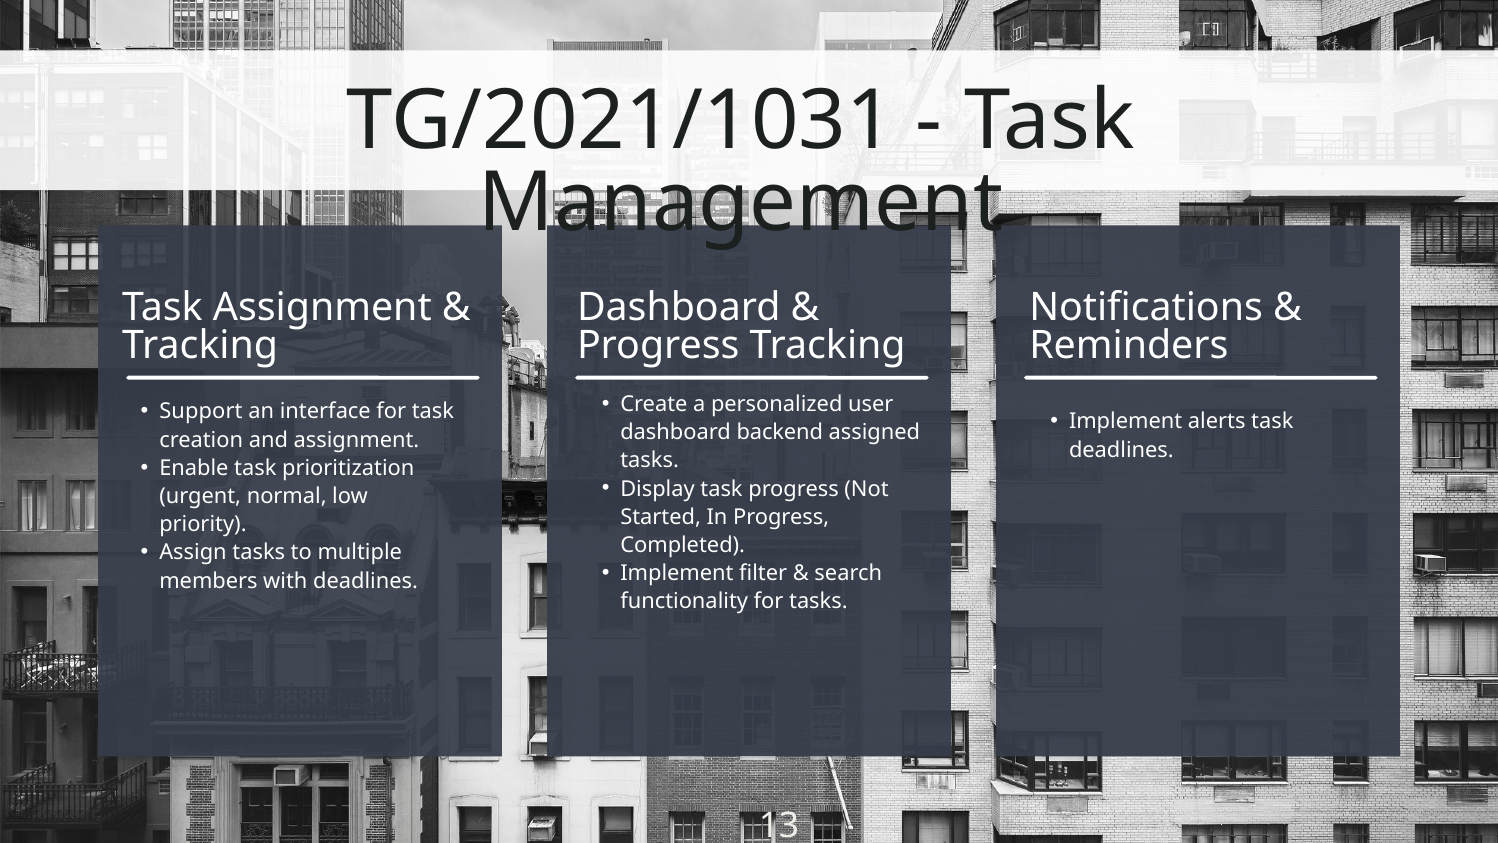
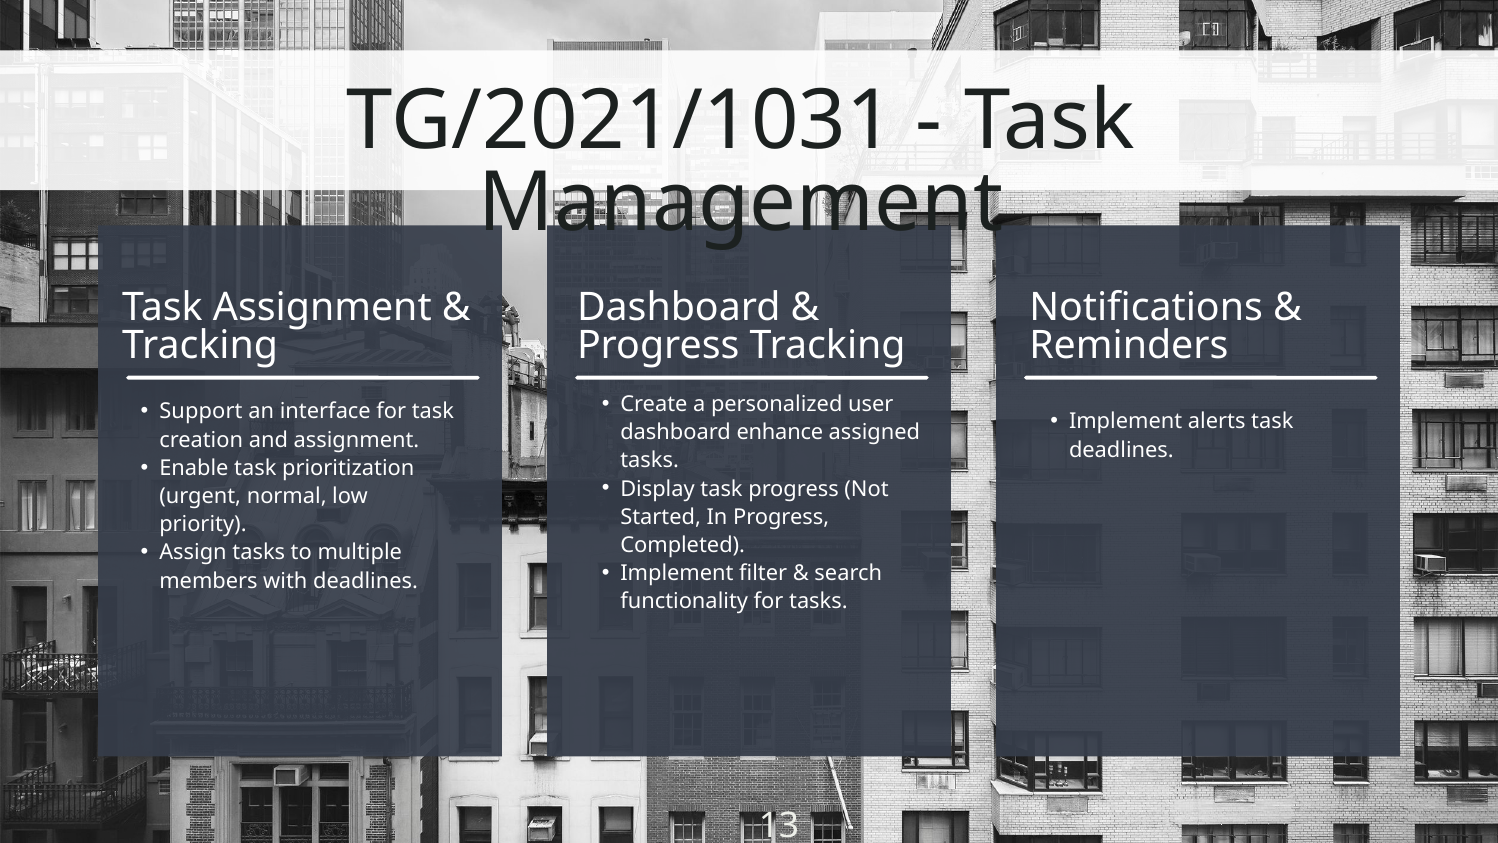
backend: backend -> enhance (780, 432)
